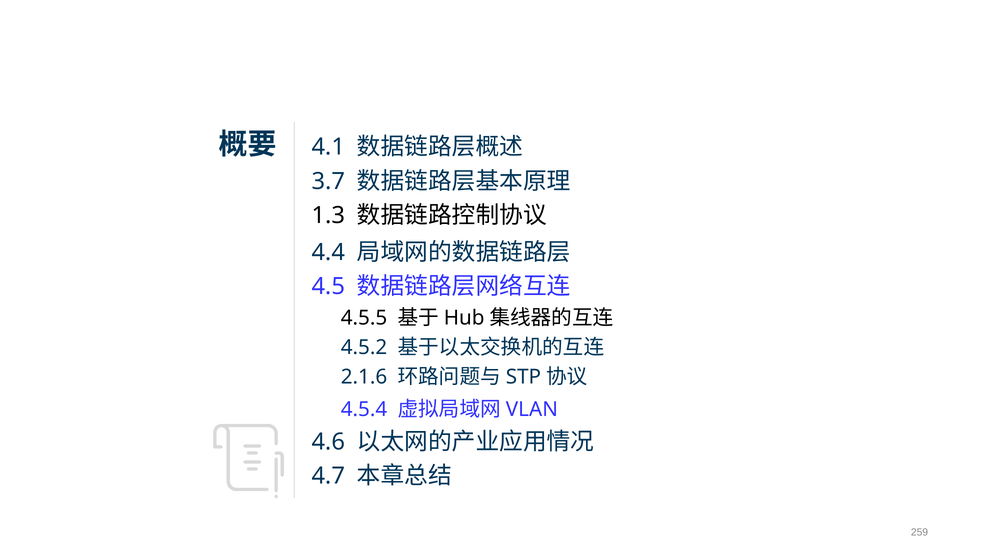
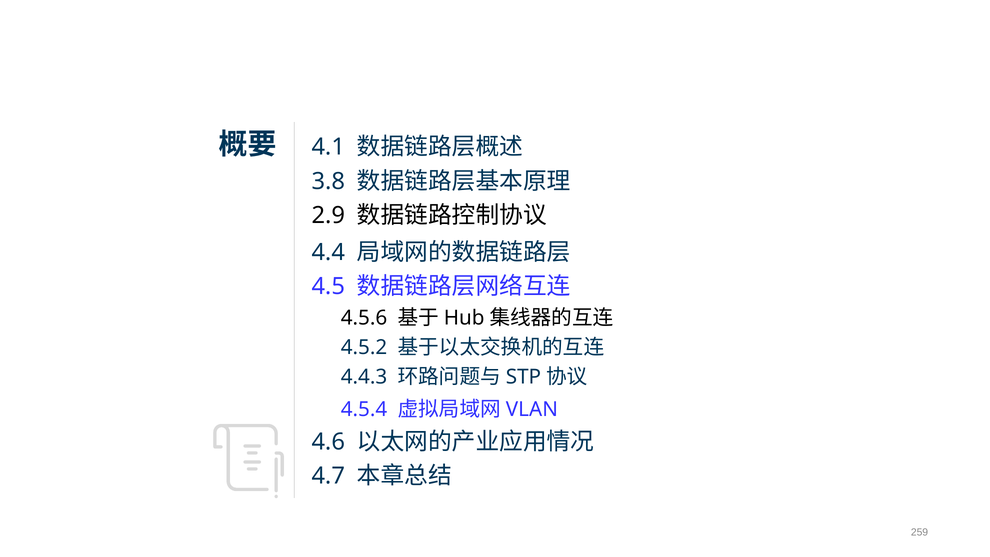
3.7: 3.7 -> 3.8 (328, 181)
1.3: 1.3 -> 2.9 (328, 215)
4.5.5: 4.5.5 -> 4.5.6 (364, 318)
2.1.6: 2.1.6 -> 4.4.3 (364, 377)
